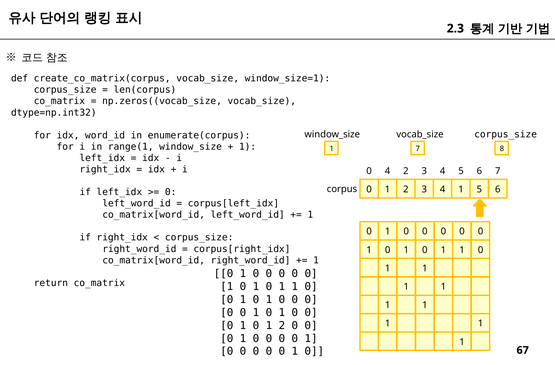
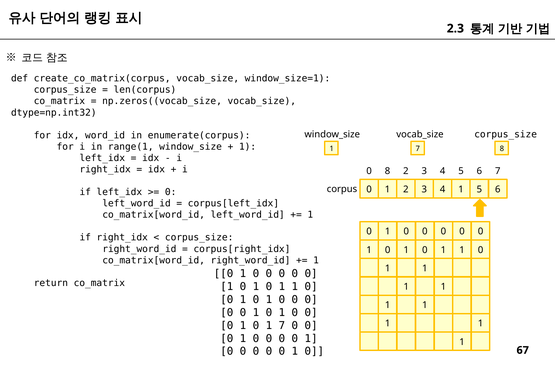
0 4: 4 -> 8 (387, 171)
1 0 1 2: 2 -> 7 (282, 325)
